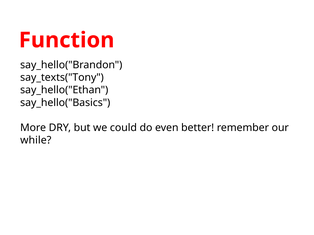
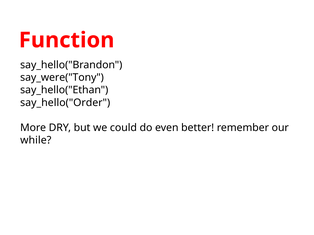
say_texts("Tony: say_texts("Tony -> say_were("Tony (62, 78)
say_hello("Basics: say_hello("Basics -> say_hello("Order (65, 103)
